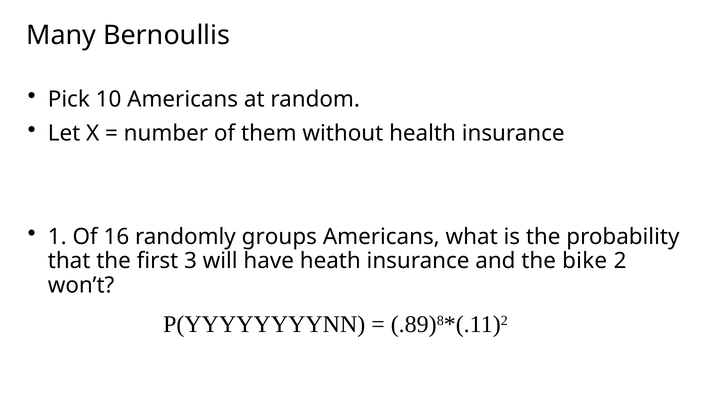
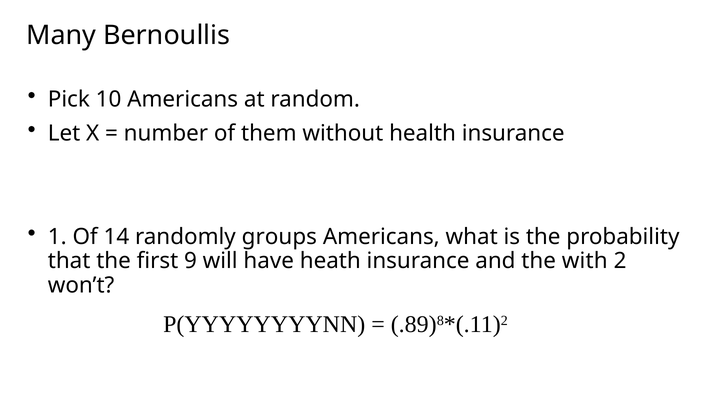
16: 16 -> 14 (116, 237)
3: 3 -> 9 (190, 261)
bike: bike -> with (585, 261)
